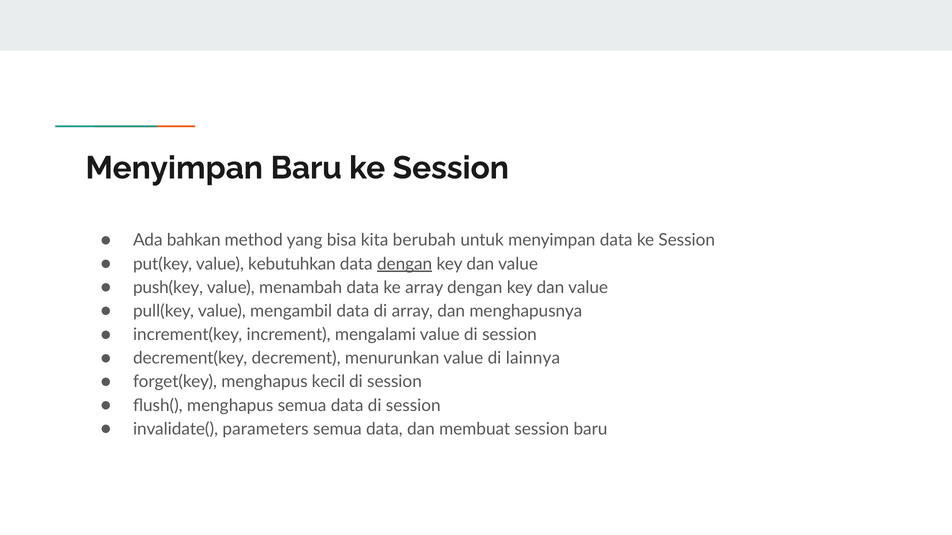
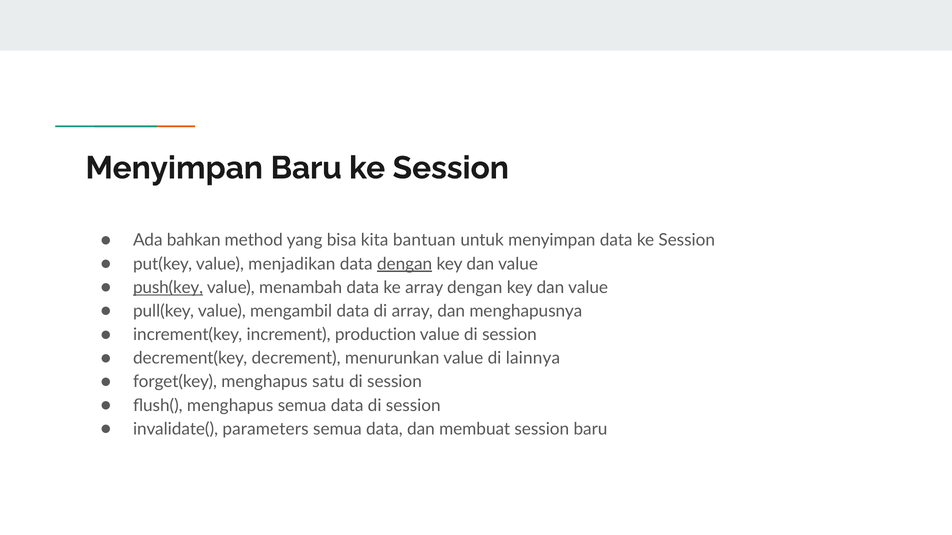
berubah: berubah -> bantuan (424, 240)
kebutuhkan: kebutuhkan -> menjadikan (292, 264)
push(key underline: none -> present (168, 288)
mengalami: mengalami -> production (376, 335)
kecil: kecil -> satu (328, 382)
